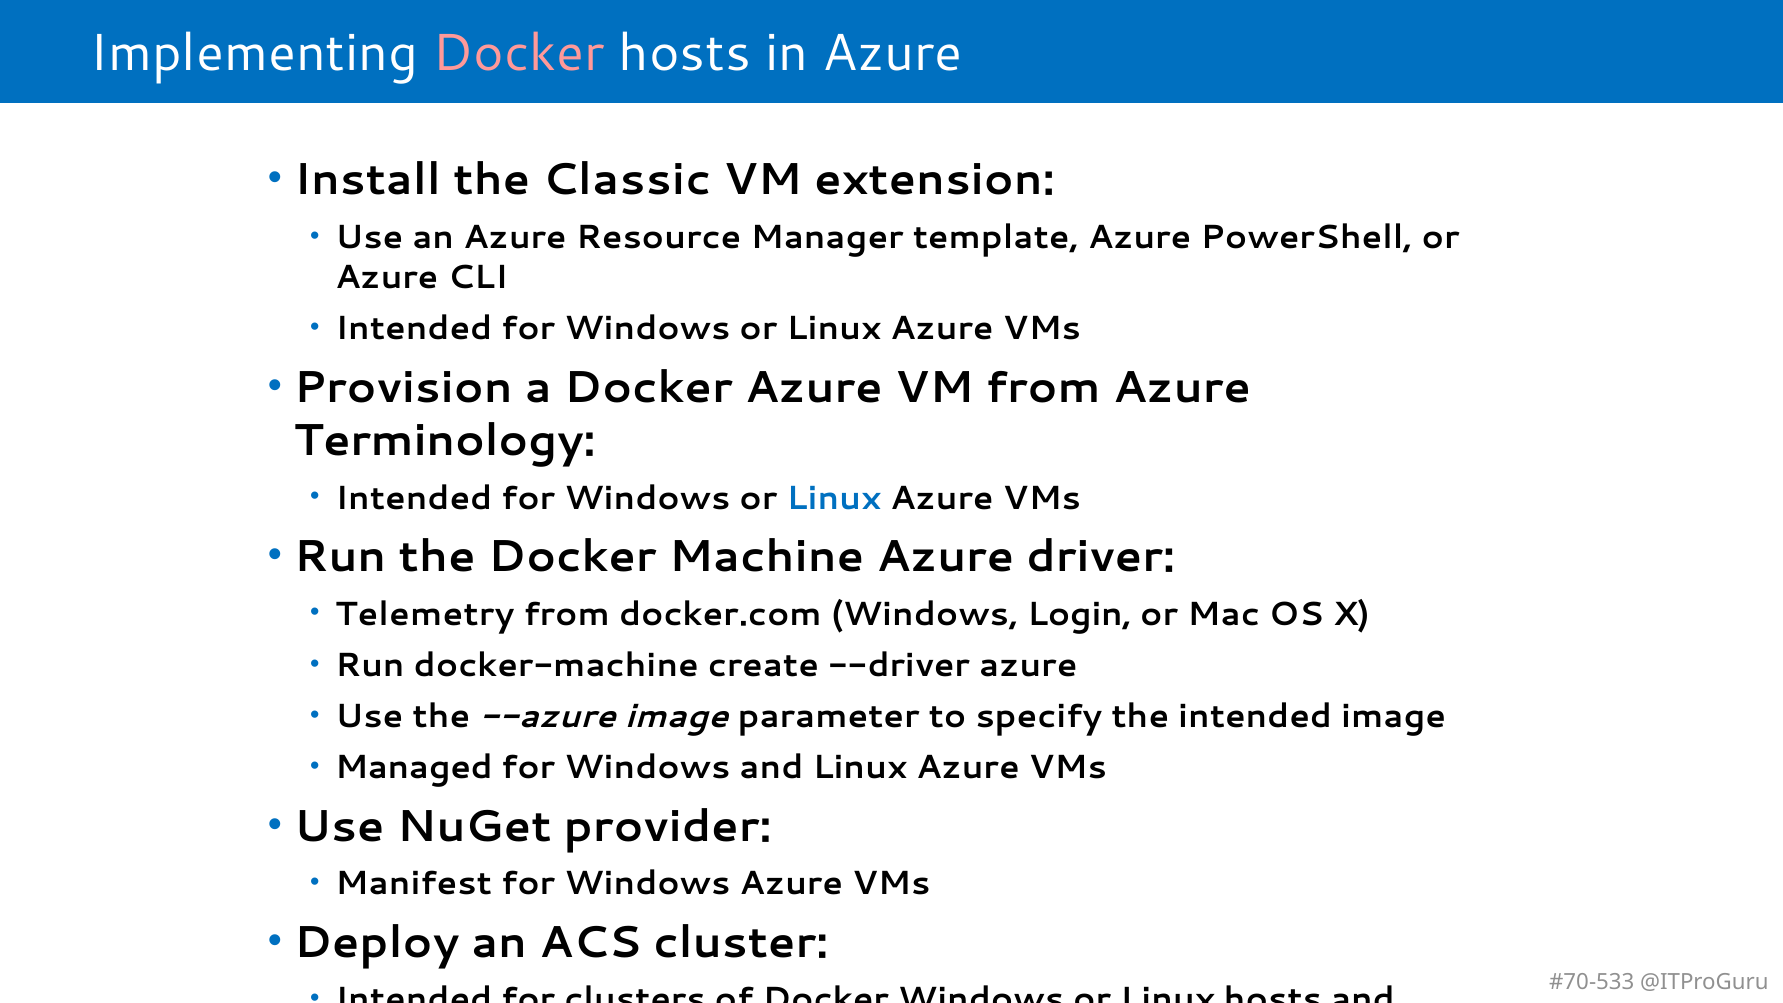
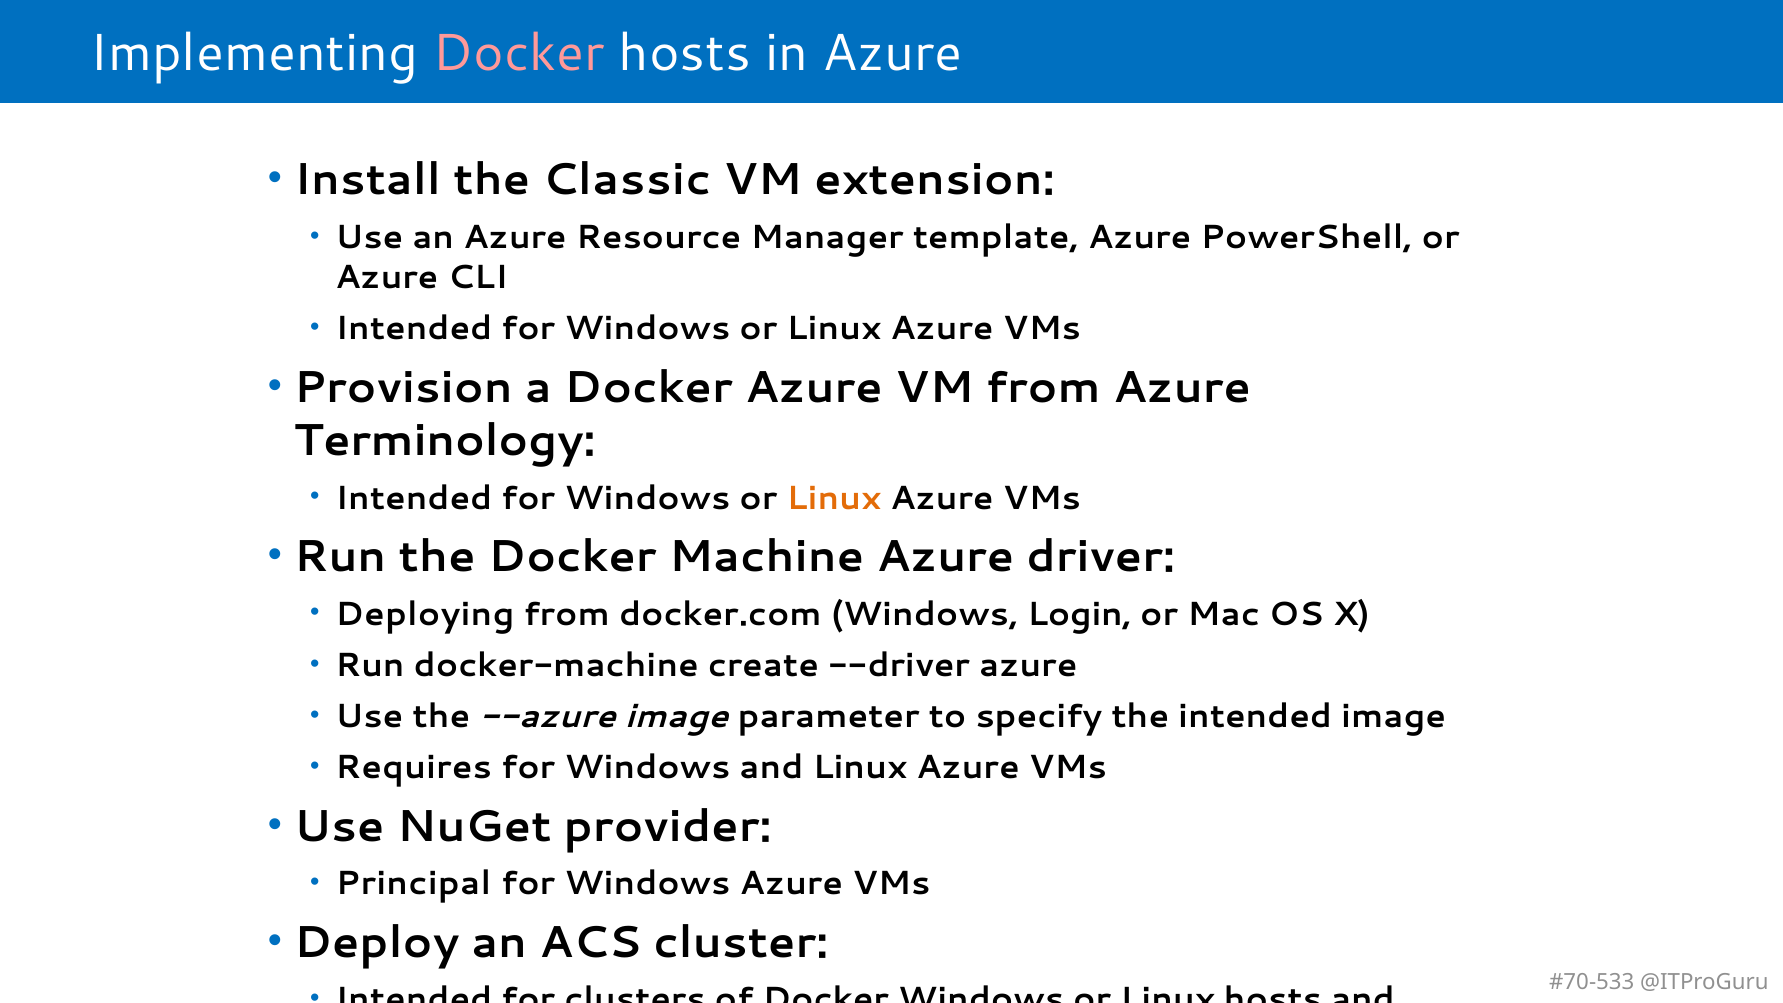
Linux colour: blue -> orange (834, 498)
Telemetry: Telemetry -> Deploying (425, 614)
Managed: Managed -> Requires (413, 768)
Manifest: Manifest -> Principal (413, 884)
